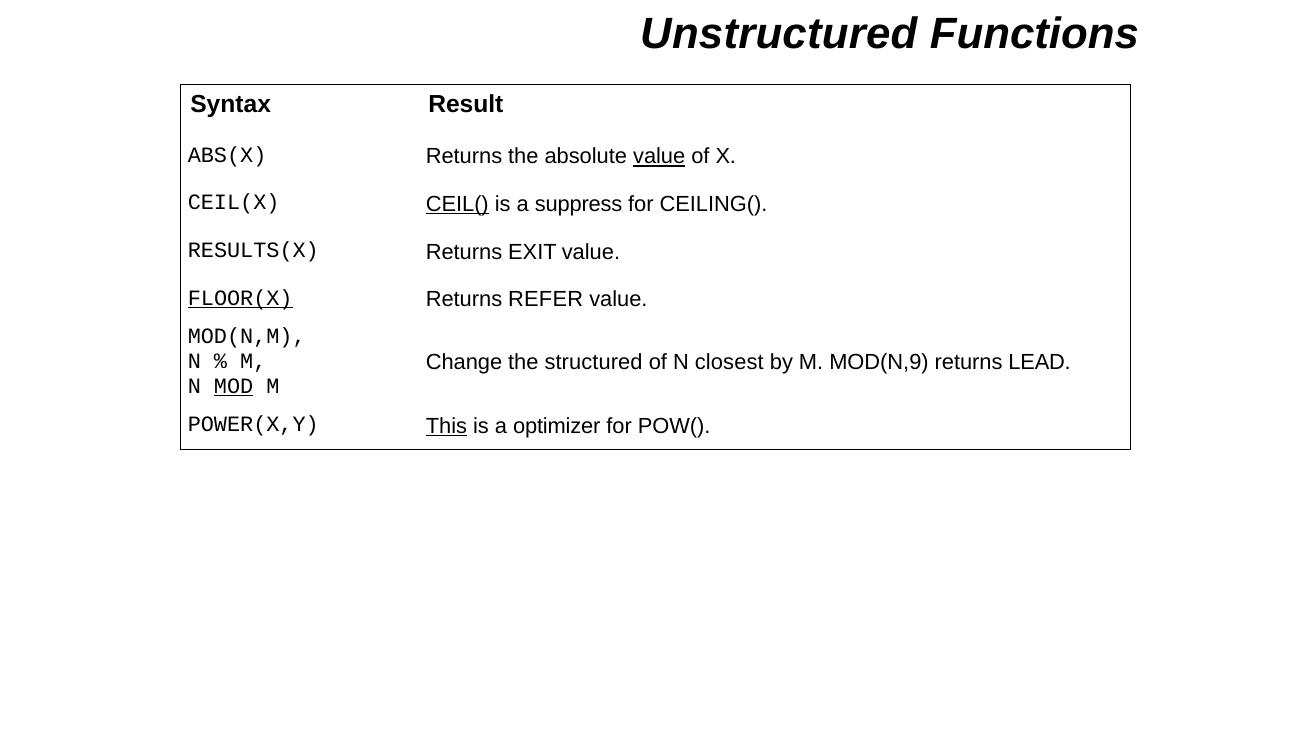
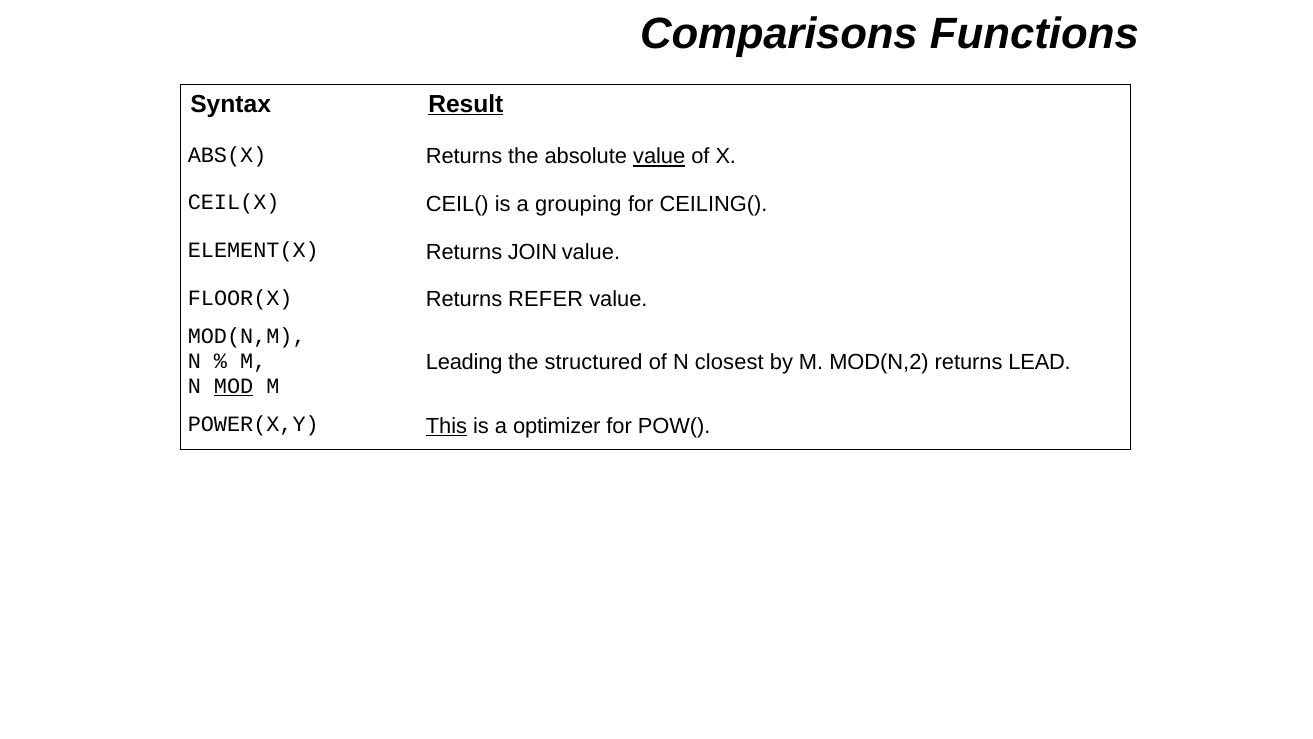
Unstructured: Unstructured -> Comparisons (779, 34)
Result underline: none -> present (466, 104)
CEIL( underline: present -> none (457, 204)
suppress: suppress -> grouping (578, 204)
RESULTS(X: RESULTS(X -> ELEMENT(X (253, 250)
EXIT: EXIT -> JOIN (533, 252)
FLOOR(X underline: present -> none (240, 298)
Change: Change -> Leading (464, 363)
MOD(N,9: MOD(N,9 -> MOD(N,2 (879, 363)
